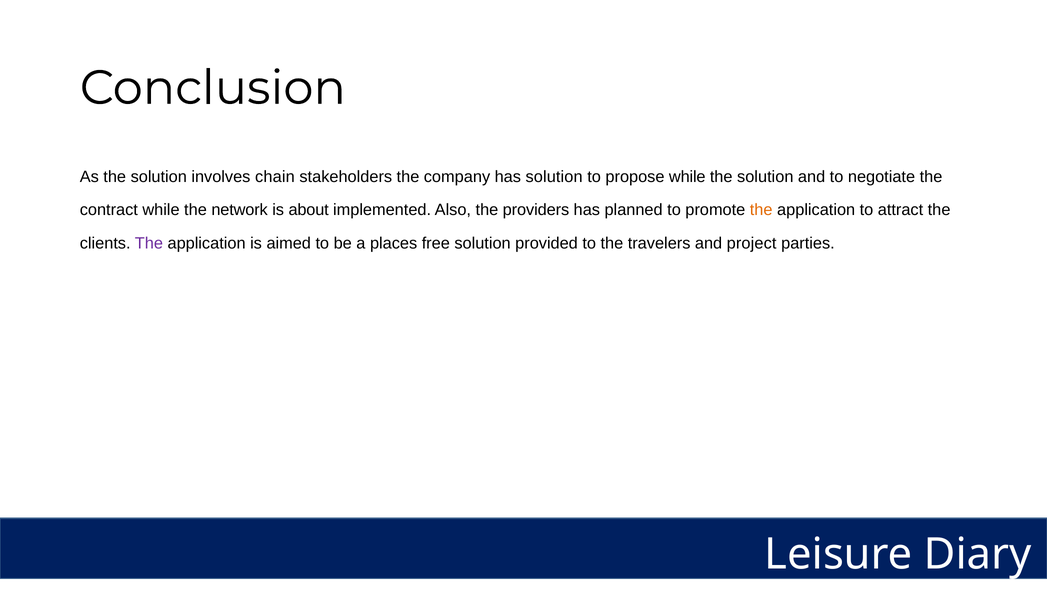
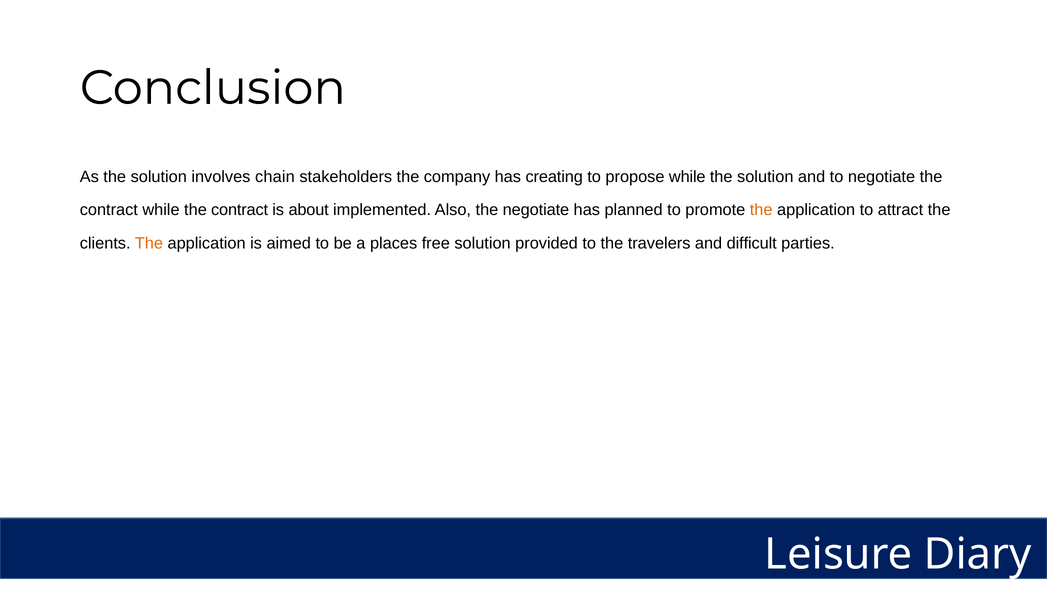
has solution: solution -> creating (554, 177)
while the network: network -> contract (240, 210)
the providers: providers -> negotiate (536, 210)
The colour: purple -> orange (149, 243)
project: project -> difficult (752, 243)
